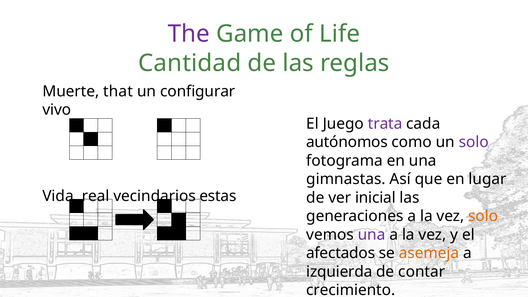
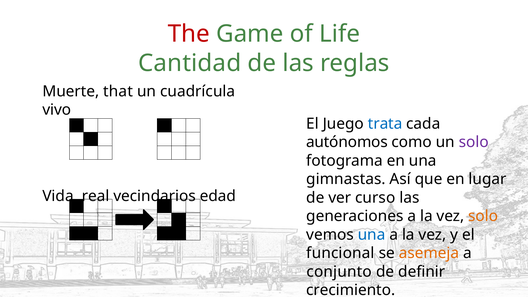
The colour: purple -> red (189, 34)
configurar: configurar -> cuadrícula (198, 91)
trata colour: purple -> blue (385, 124)
estas: estas -> edad (218, 196)
inicial: inicial -> curso (375, 198)
una colour: purple -> blue (372, 235)
afectados: afectados -> funcional (340, 253)
izquierda: izquierda -> conjunto (339, 272)
contar: contar -> definir (422, 272)
